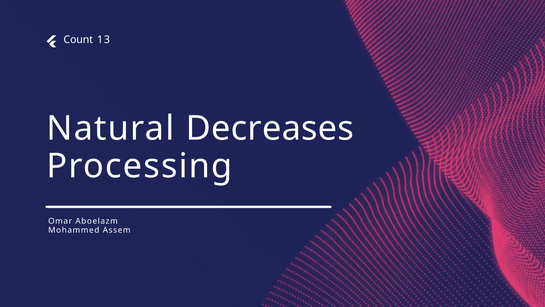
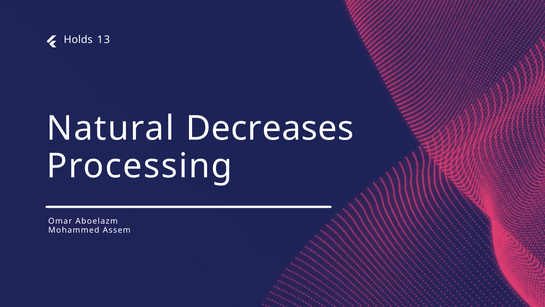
Count: Count -> Holds (78, 40)
